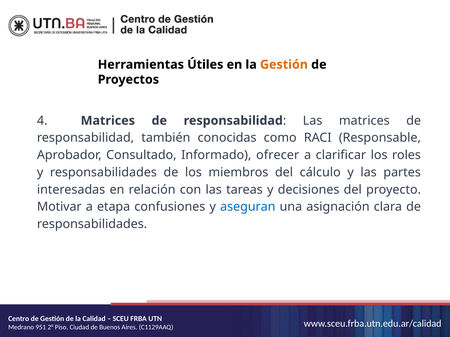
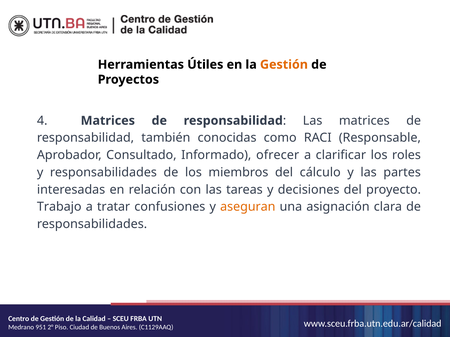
Motivar: Motivar -> Trabajo (59, 207)
etapa: etapa -> tratar (114, 207)
aseguran colour: blue -> orange (248, 207)
